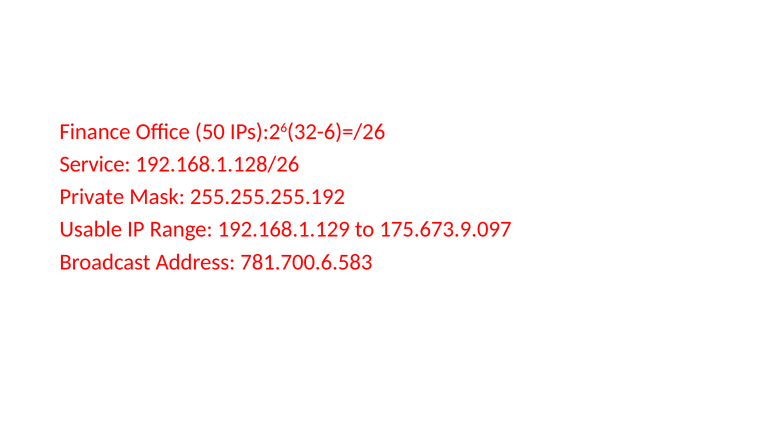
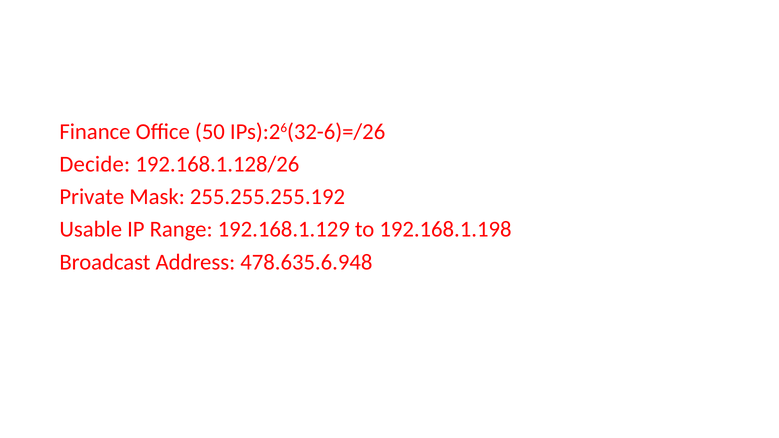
Service: Service -> Decide (95, 164)
175.673.9.097: 175.673.9.097 -> 192.168.1.198 (445, 230)
781.700.6.583: 781.700.6.583 -> 478.635.6.948 (306, 262)
